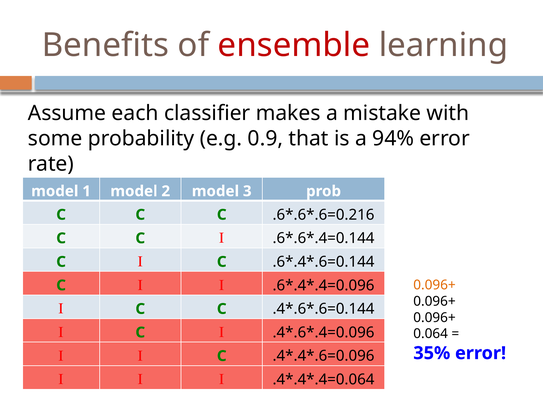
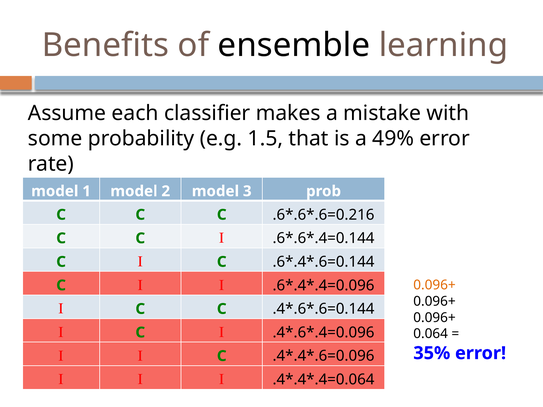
ensemble colour: red -> black (294, 45)
0.9: 0.9 -> 1.5 (265, 139)
94%: 94% -> 49% (393, 139)
